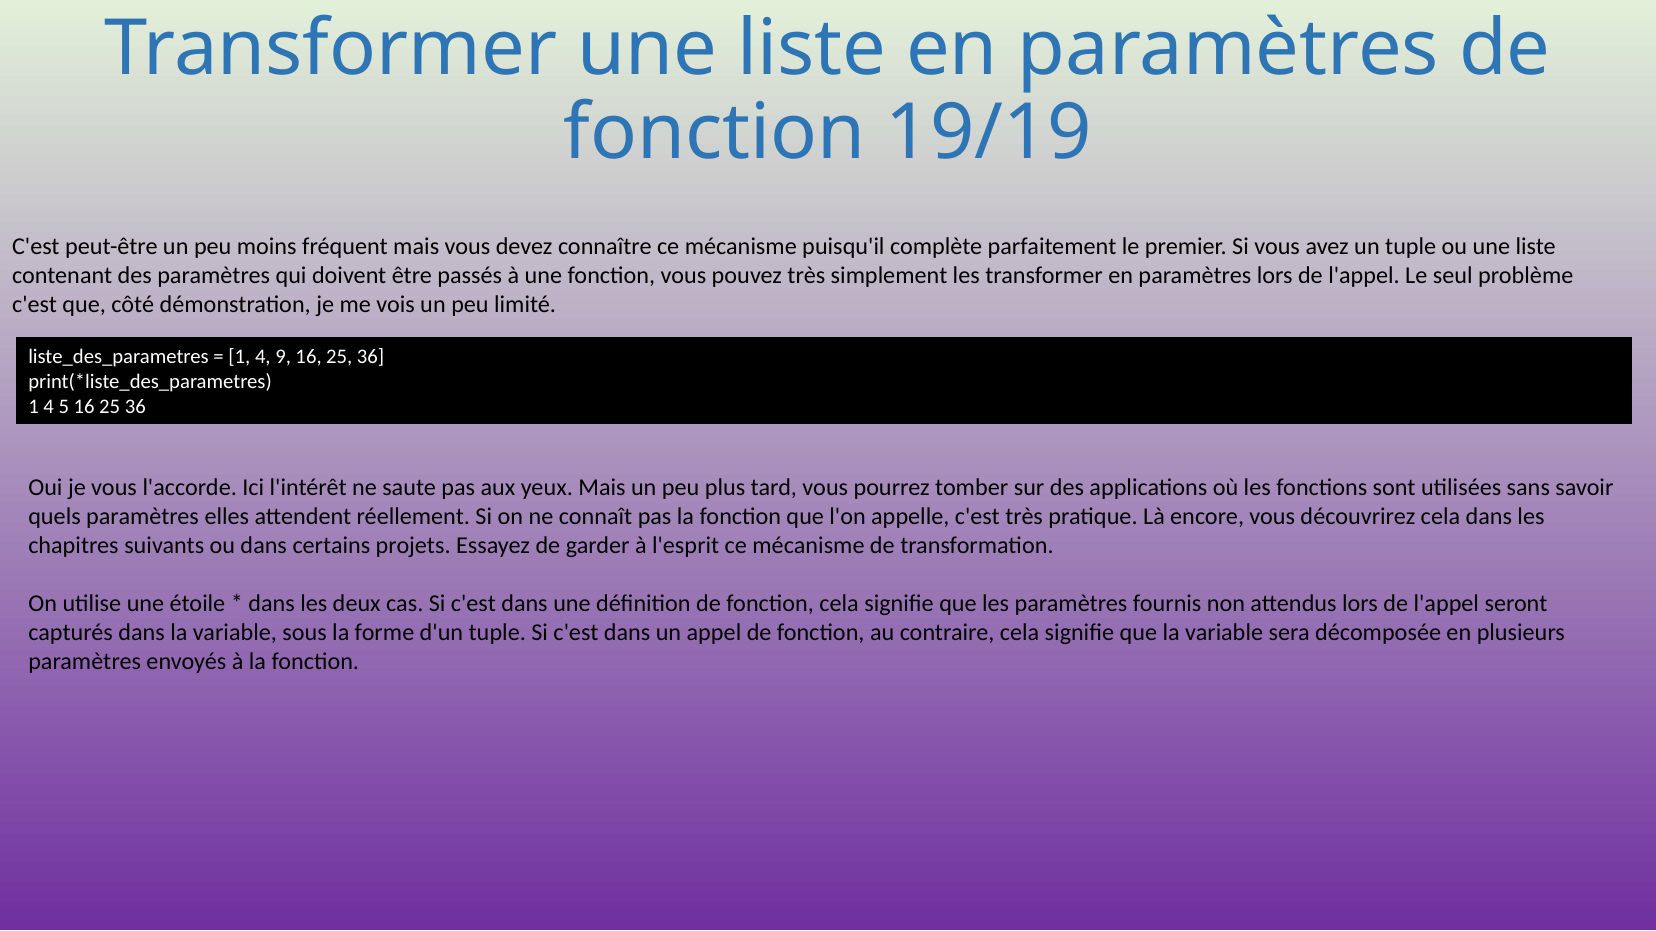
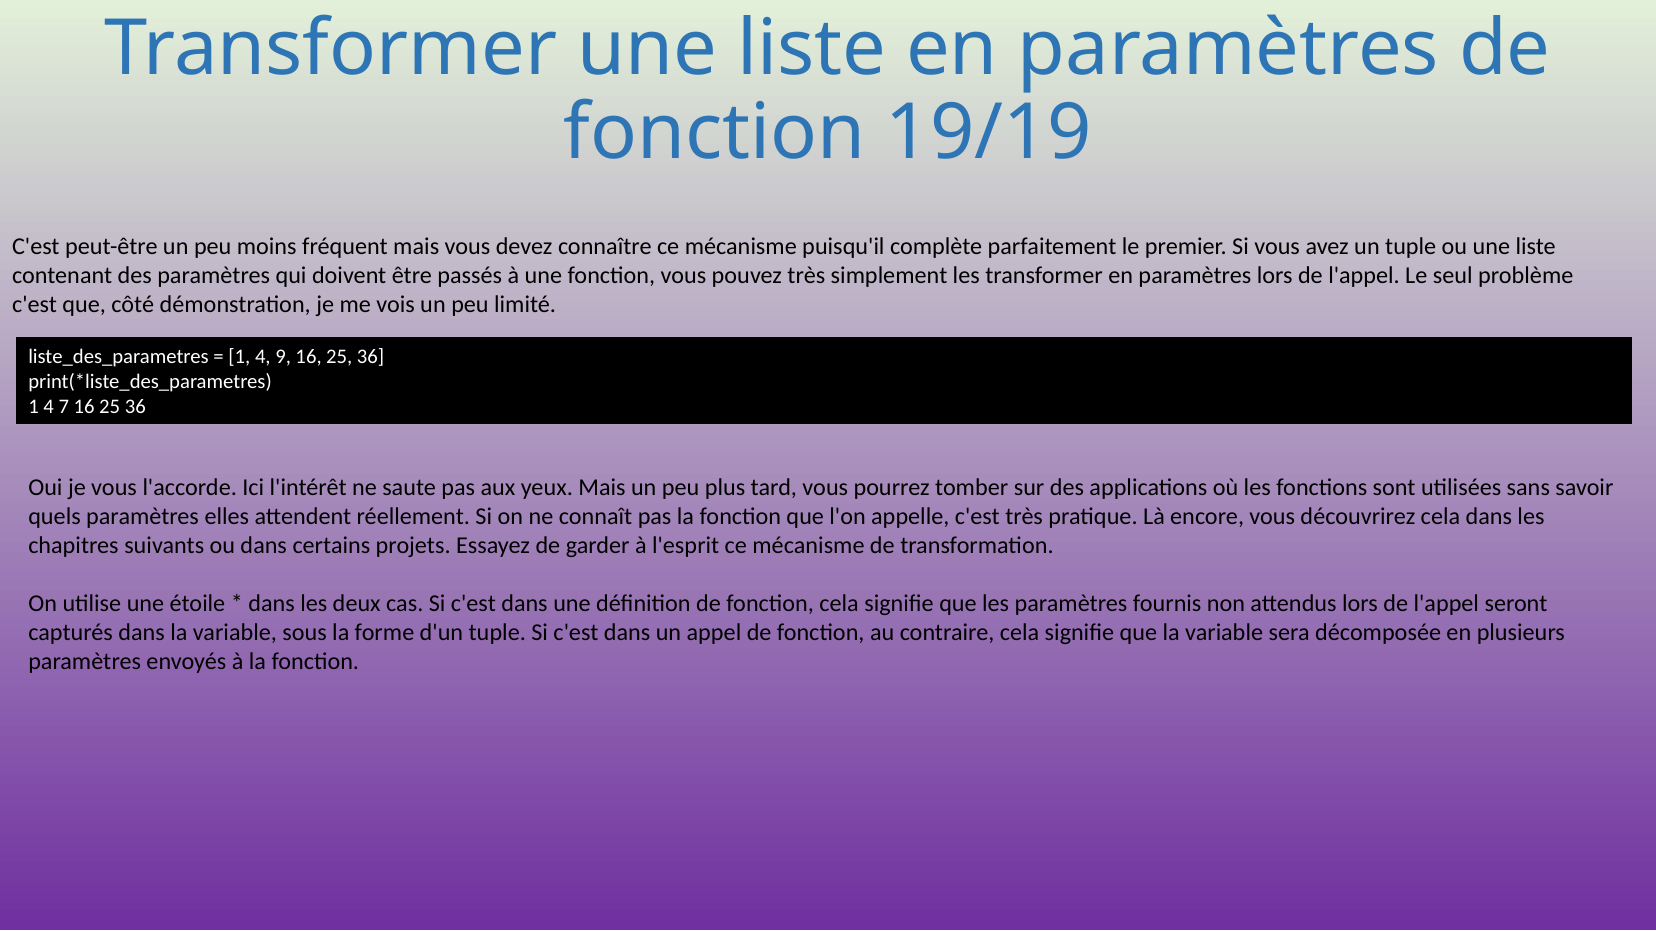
5: 5 -> 7 (64, 407)
